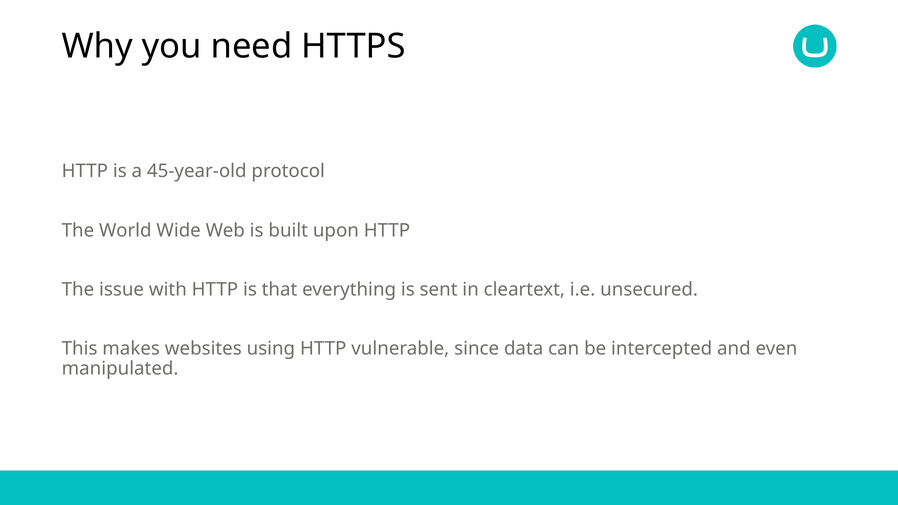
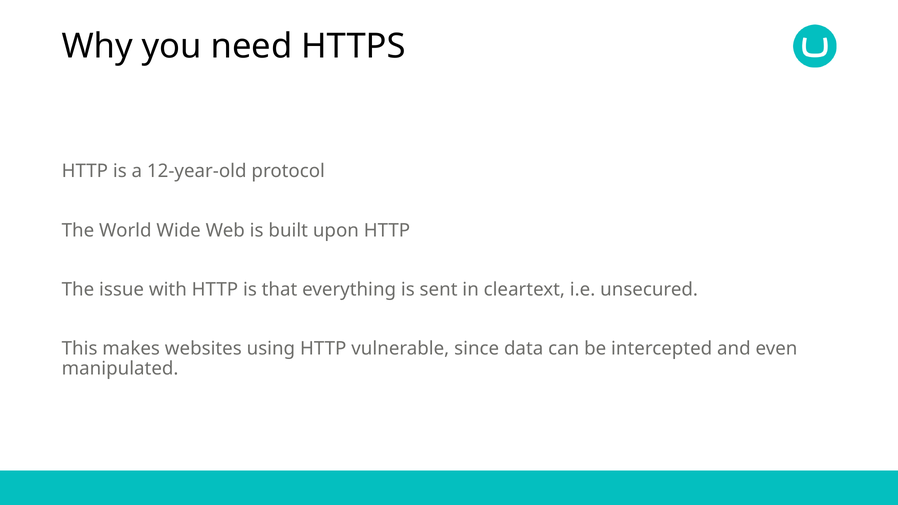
45-year-old: 45-year-old -> 12-year-old (197, 171)
